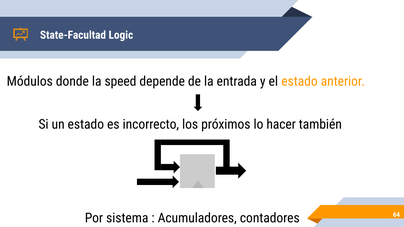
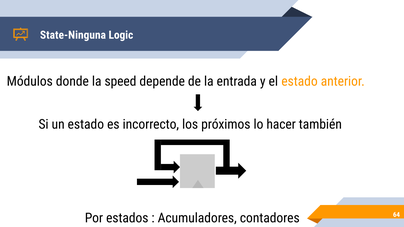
State-Facultad: State-Facultad -> State-Ninguna (73, 35)
sistema: sistema -> estados (127, 218)
